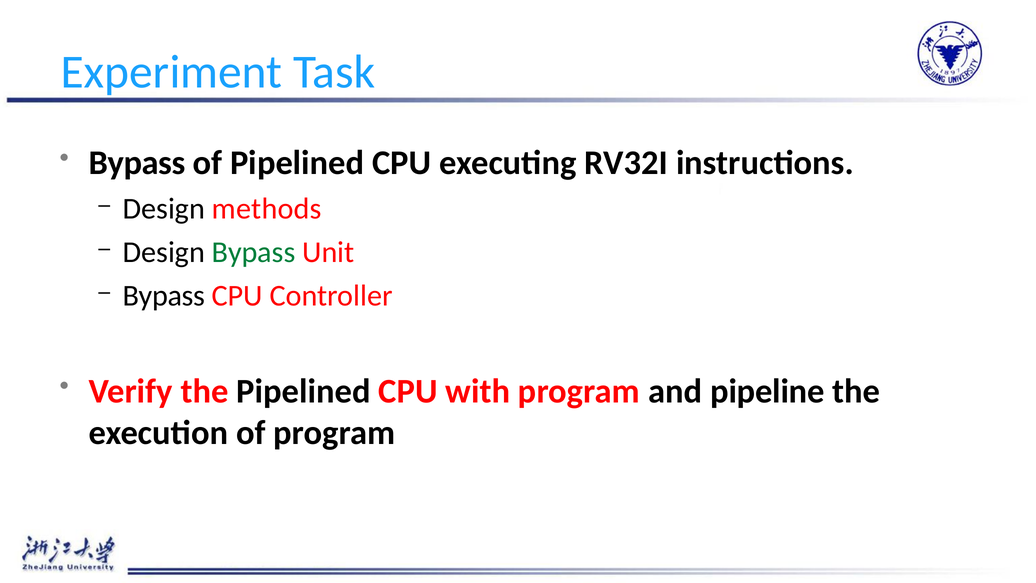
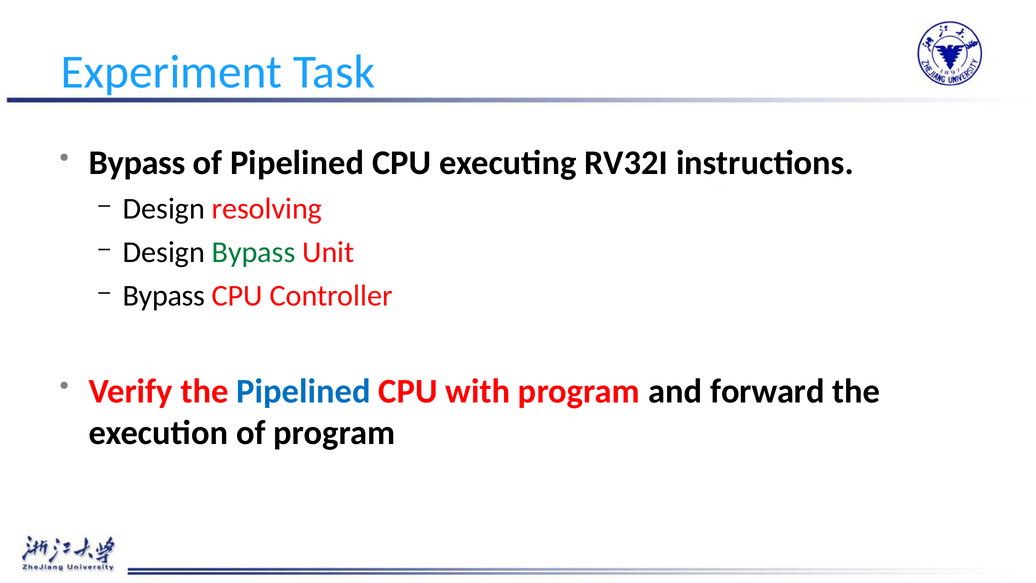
methods: methods -> resolving (267, 209)
Pipelined colour: black -> blue (303, 391)
pipeline: pipeline -> forward (767, 391)
